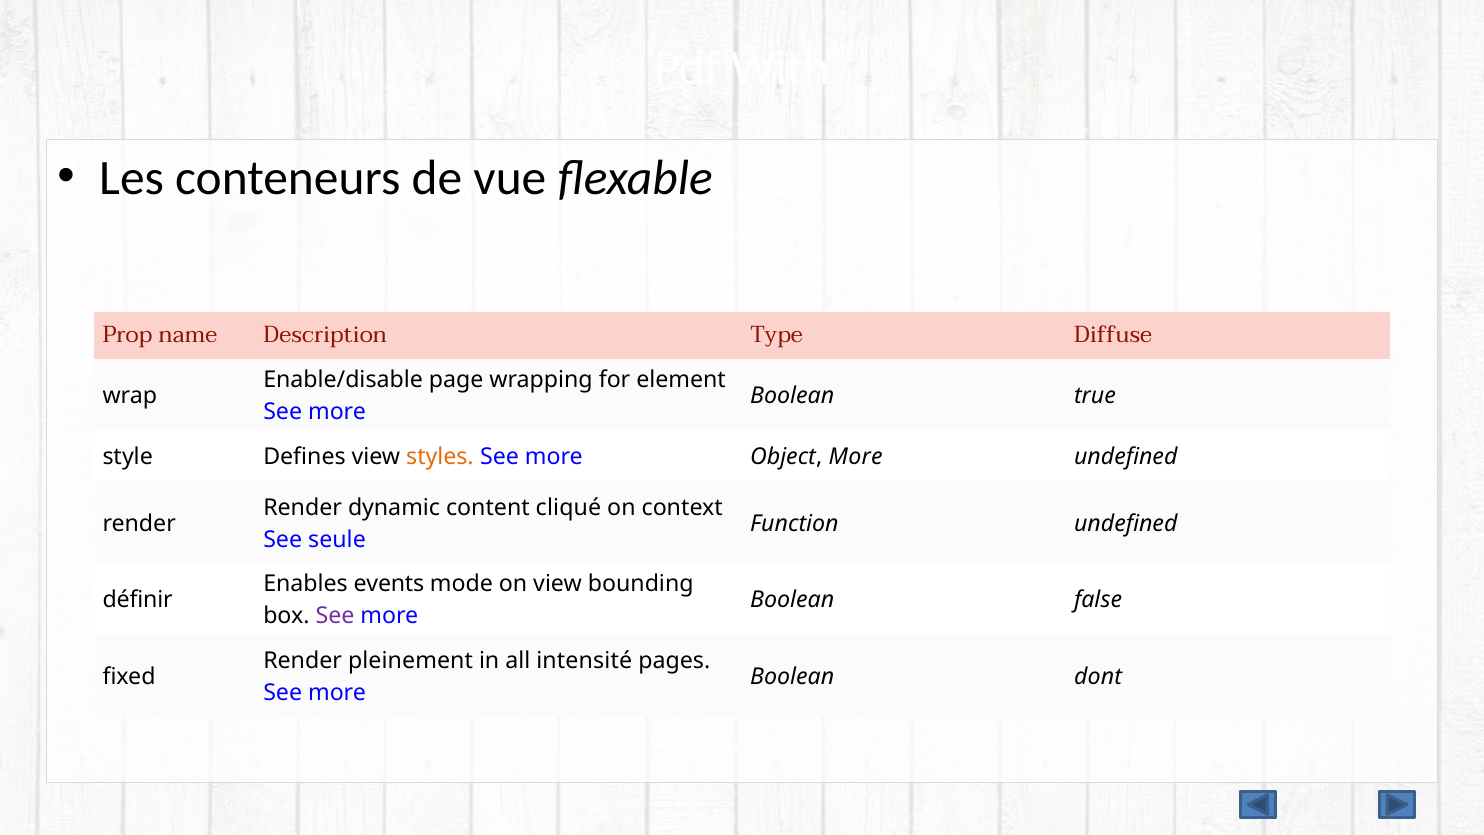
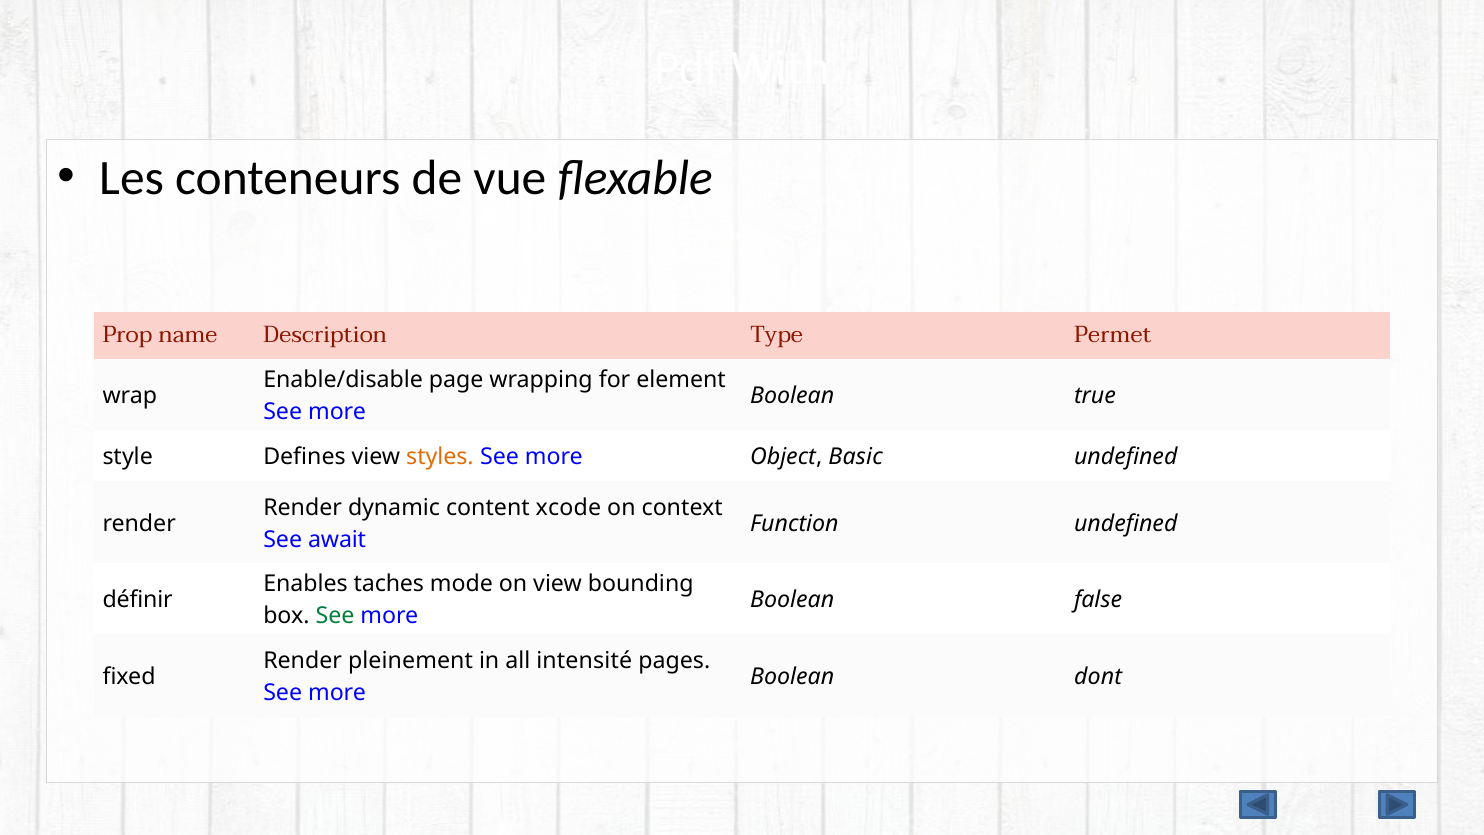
Diffuse: Diffuse -> Permet (1113, 335)
Object More: More -> Basic (856, 457)
cliqué: cliqué -> xcode (568, 507)
seule: seule -> await (337, 539)
events: events -> taches (389, 584)
See colour: purple -> green (335, 616)
